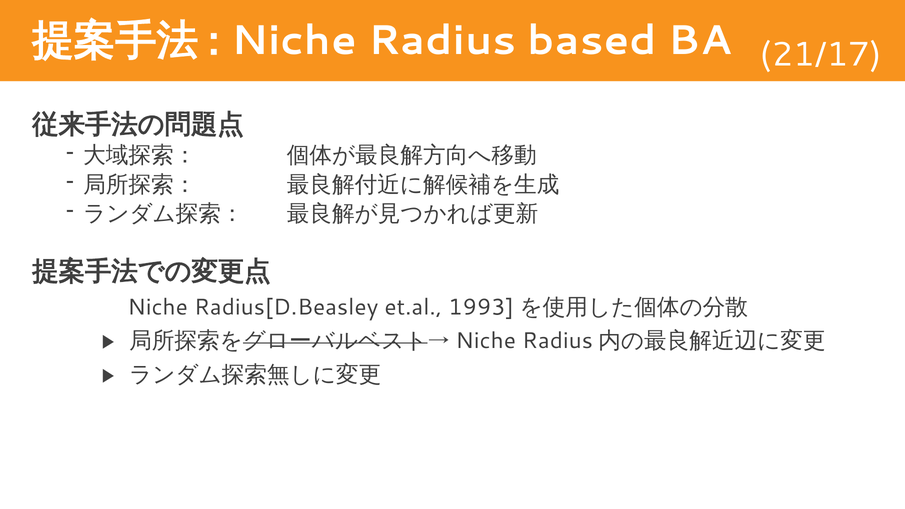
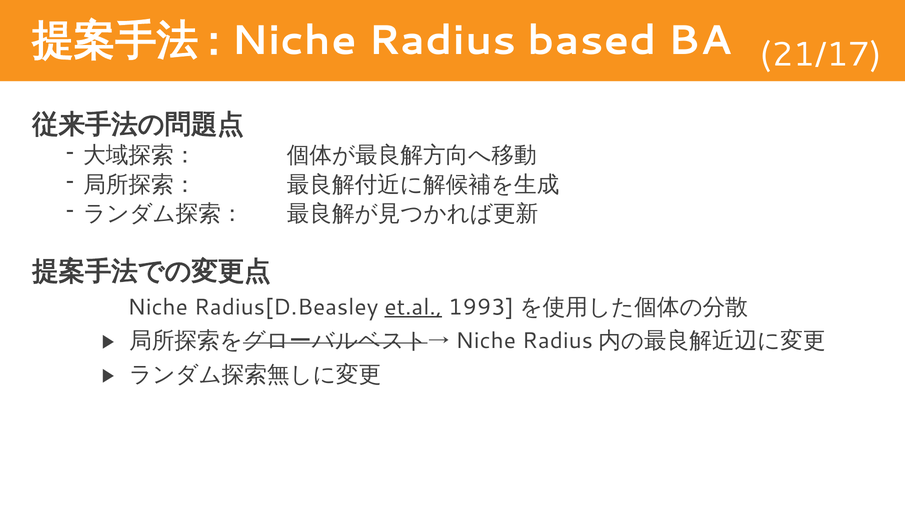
et.al underline: none -> present (413, 307)
